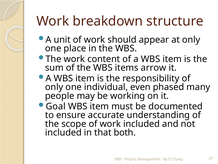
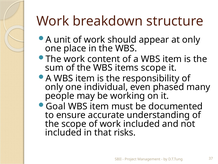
items arrow: arrow -> scope (154, 68)
both: both -> risks (125, 132)
